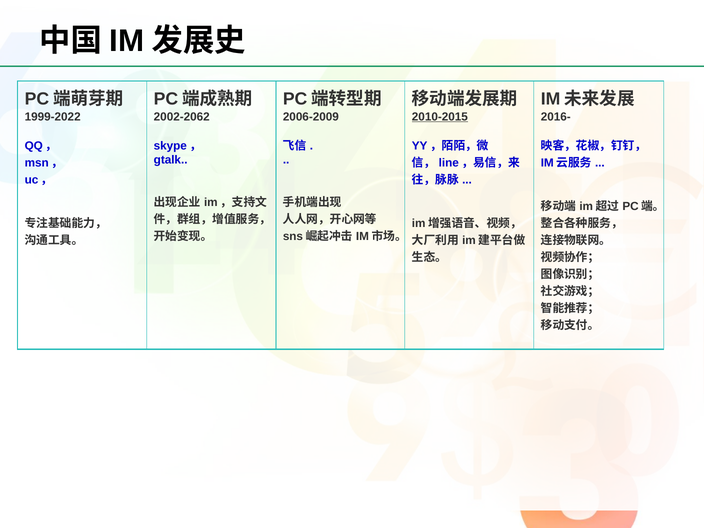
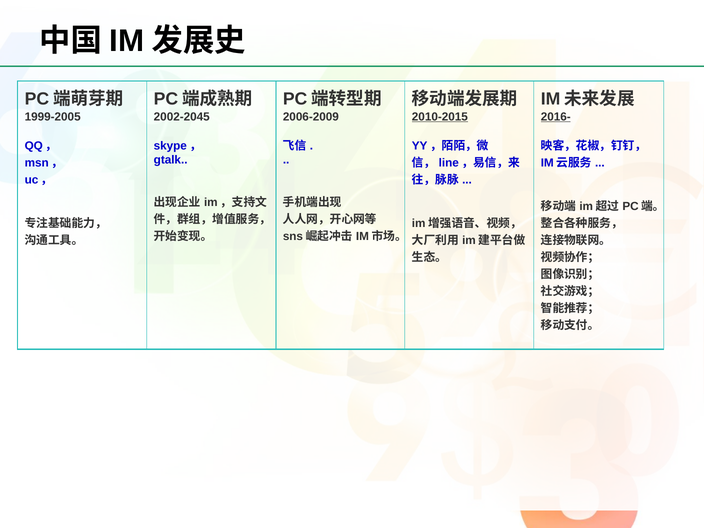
1999-2022: 1999-2022 -> 1999-2005 (53, 117)
2002-2062: 2002-2062 -> 2002-2045 (182, 117)
2016- underline: none -> present (556, 117)
